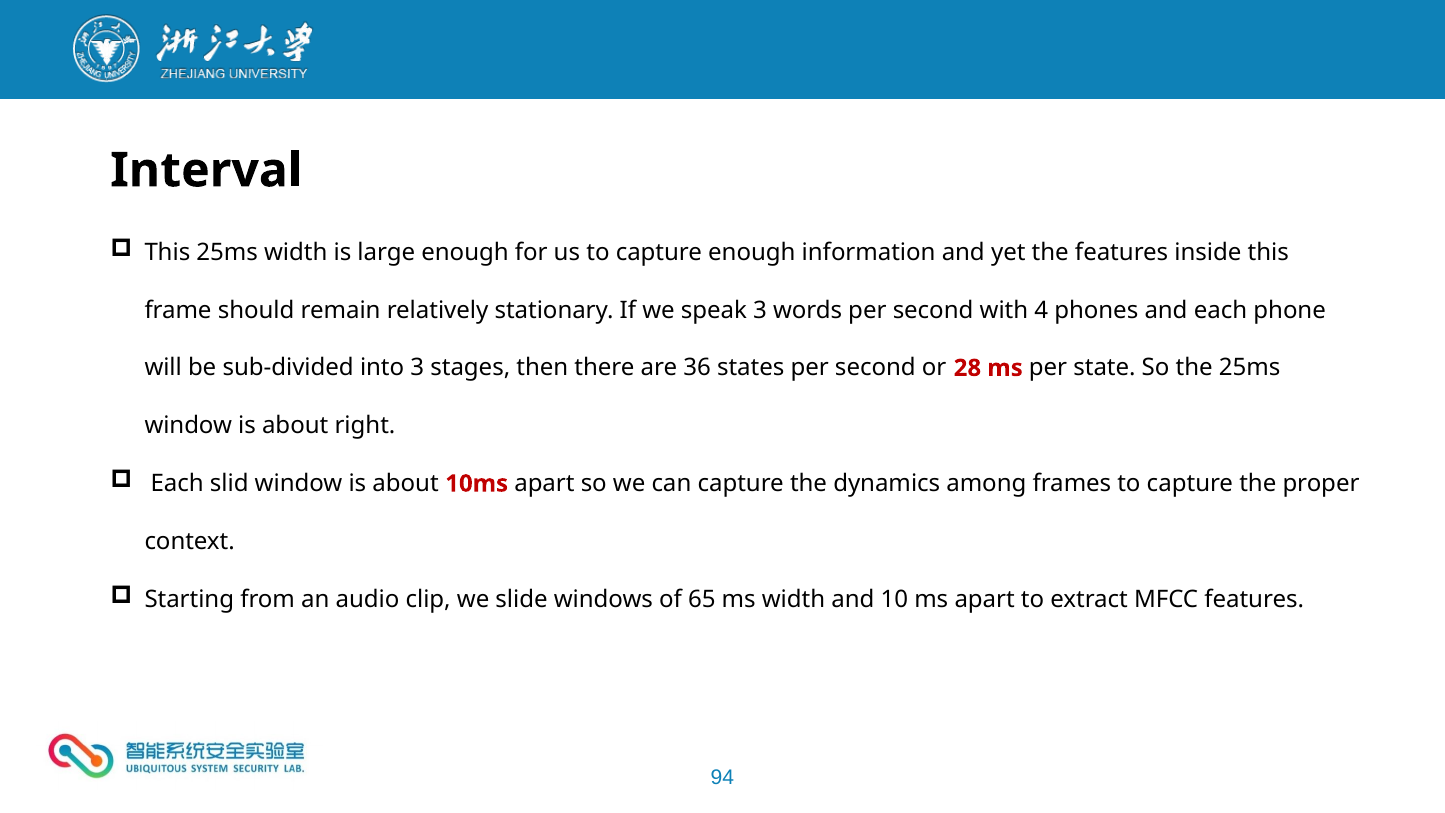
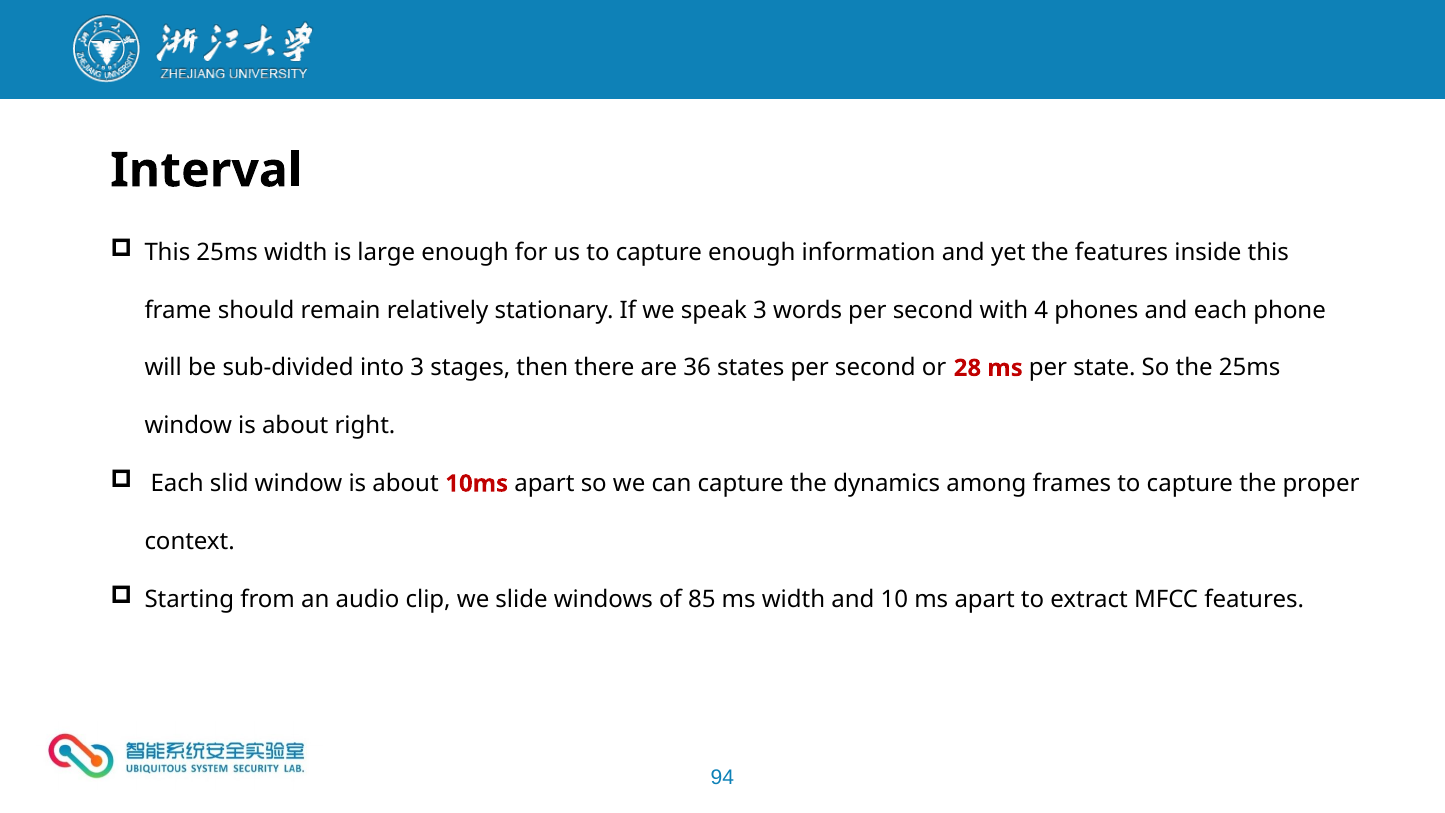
65: 65 -> 85 (702, 599)
